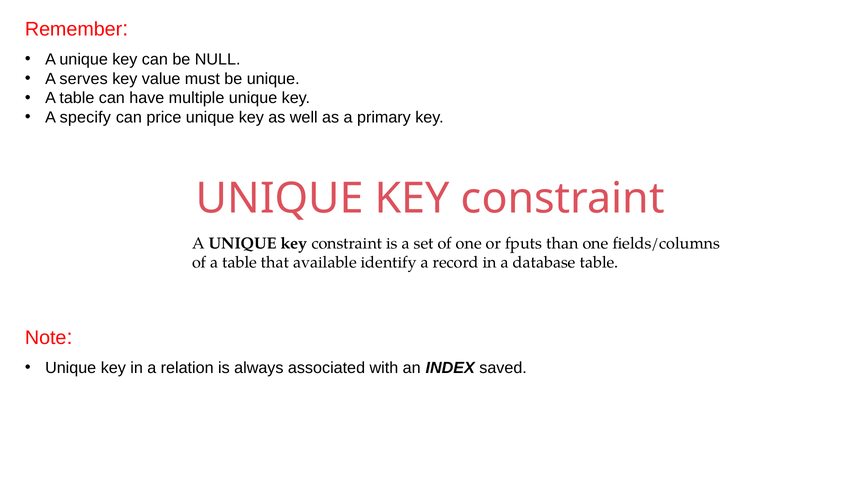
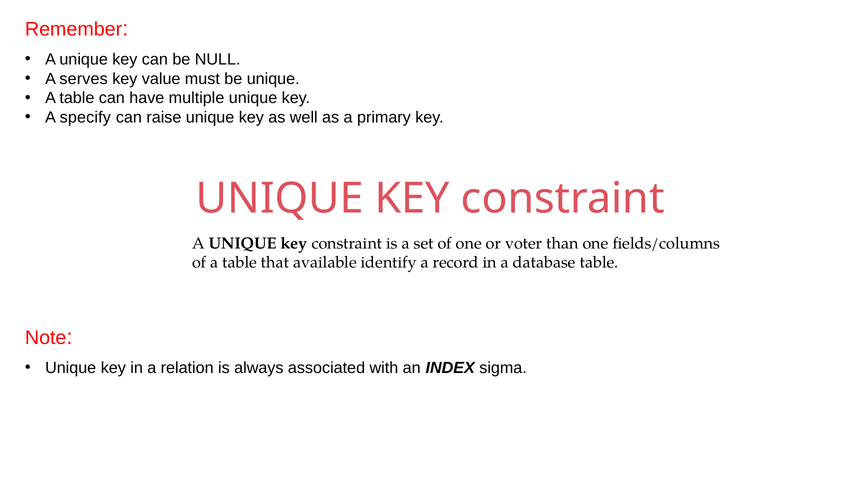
price: price -> raise (164, 118)
fputs: fputs -> voter (524, 243)
saved: saved -> sigma (503, 368)
